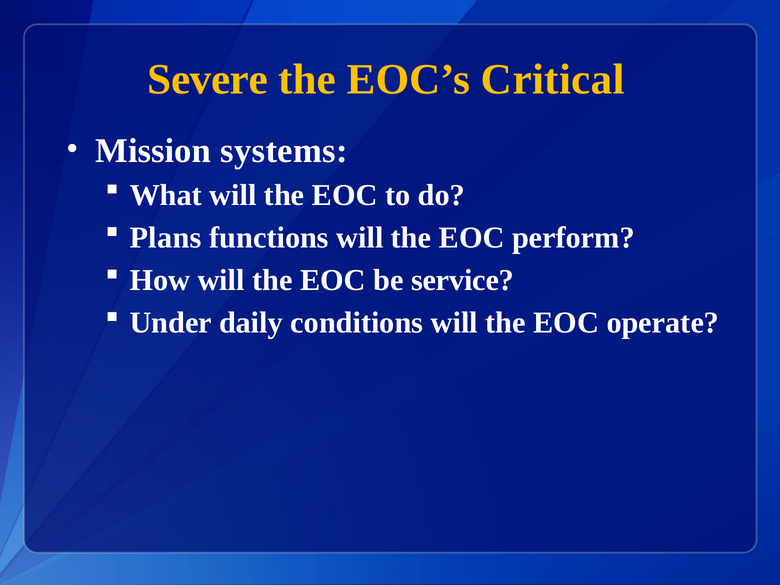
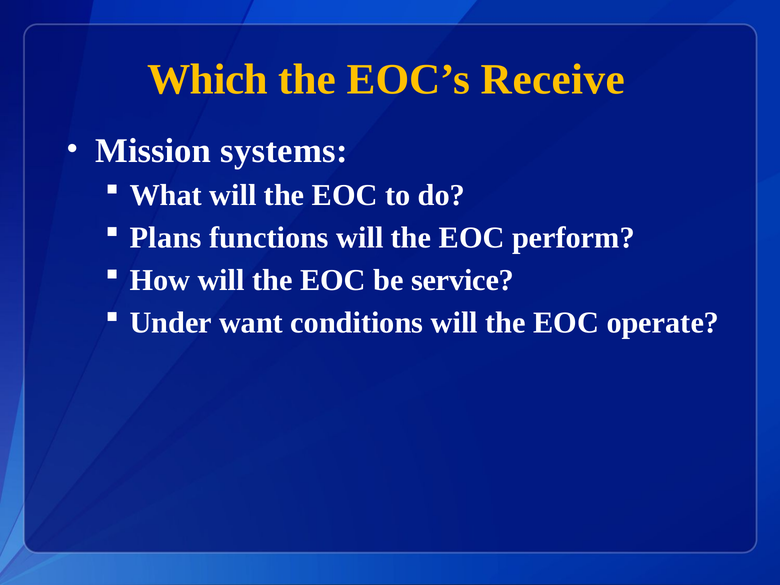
Severe: Severe -> Which (208, 80)
Critical: Critical -> Receive (553, 80)
daily: daily -> want (251, 323)
